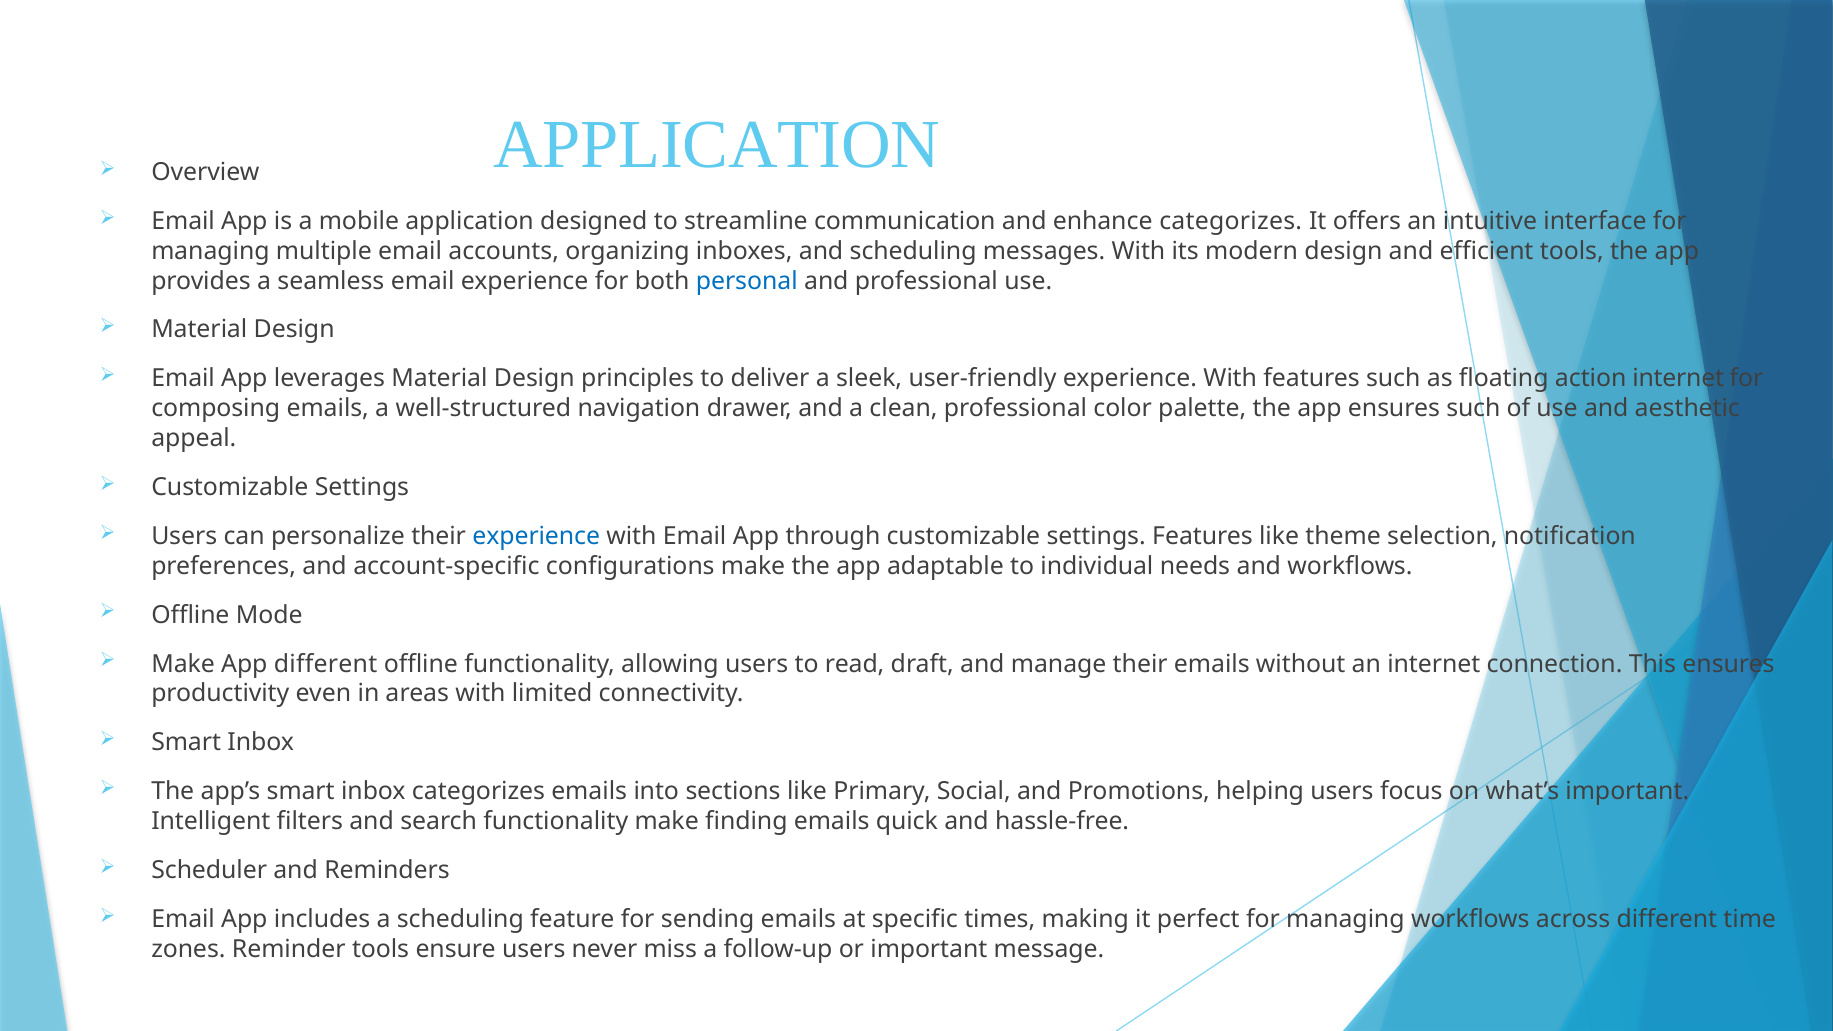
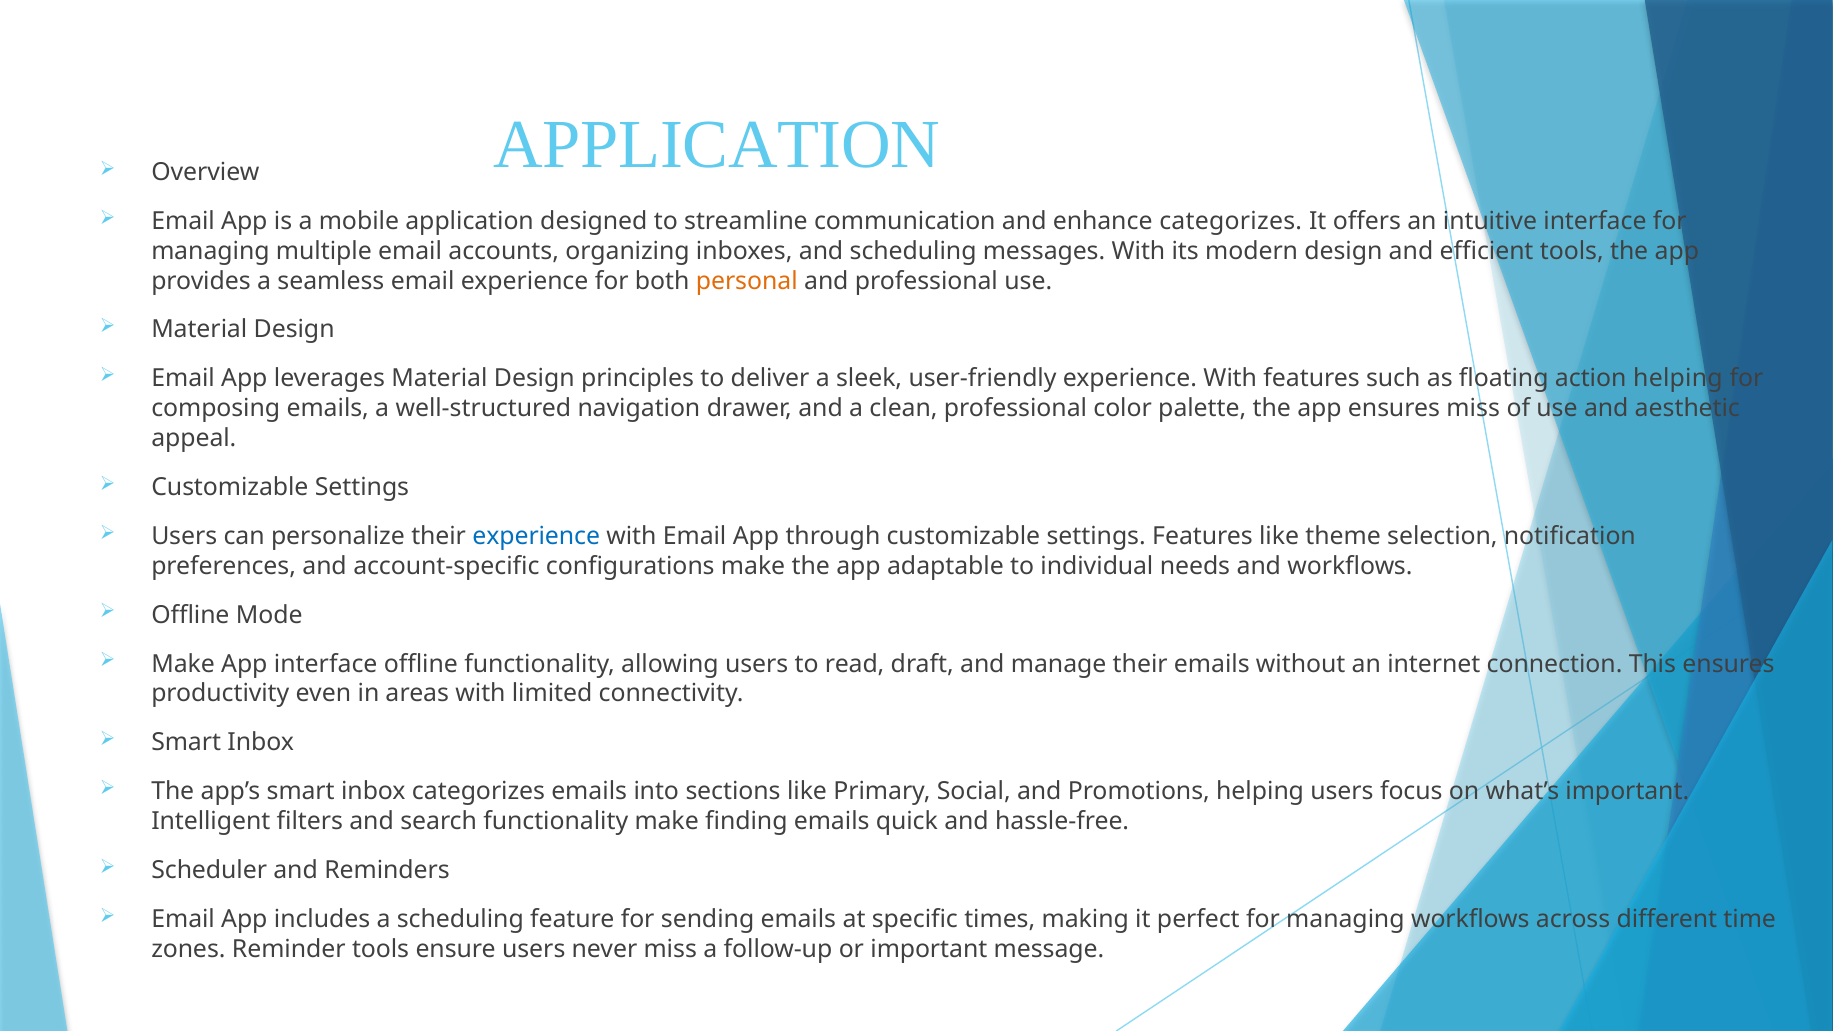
personal colour: blue -> orange (747, 281)
action internet: internet -> helping (1678, 379)
ensures such: such -> miss (1473, 409)
App different: different -> interface (326, 664)
